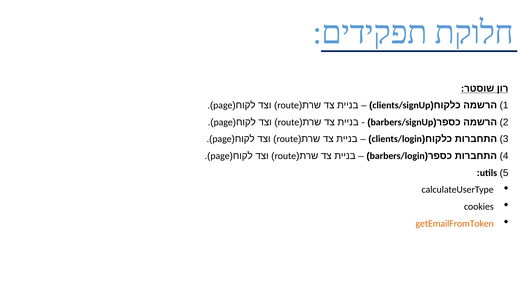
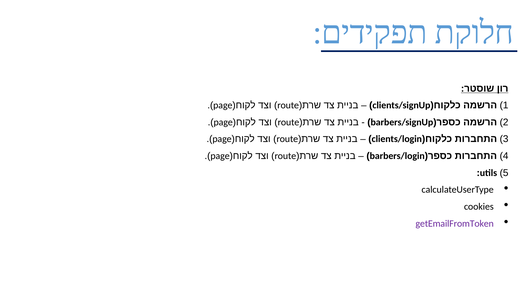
getEmailFromToken colour: orange -> purple (455, 224)
